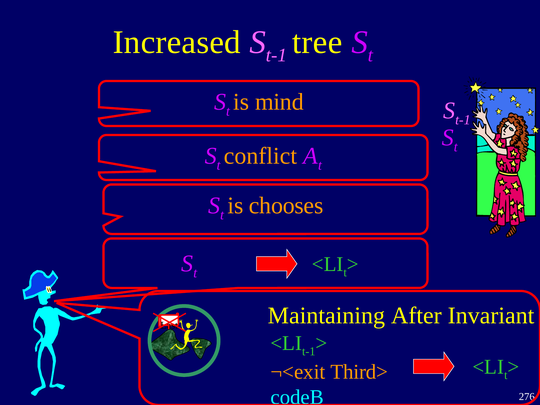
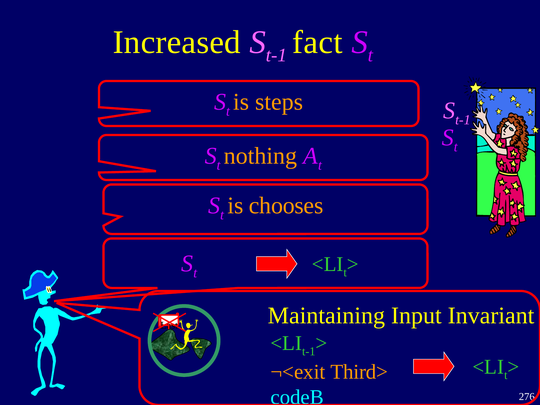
tree: tree -> fact (317, 42)
mind: mind -> steps (279, 102)
conflict: conflict -> nothing (261, 156)
After: After -> Input (416, 315)
